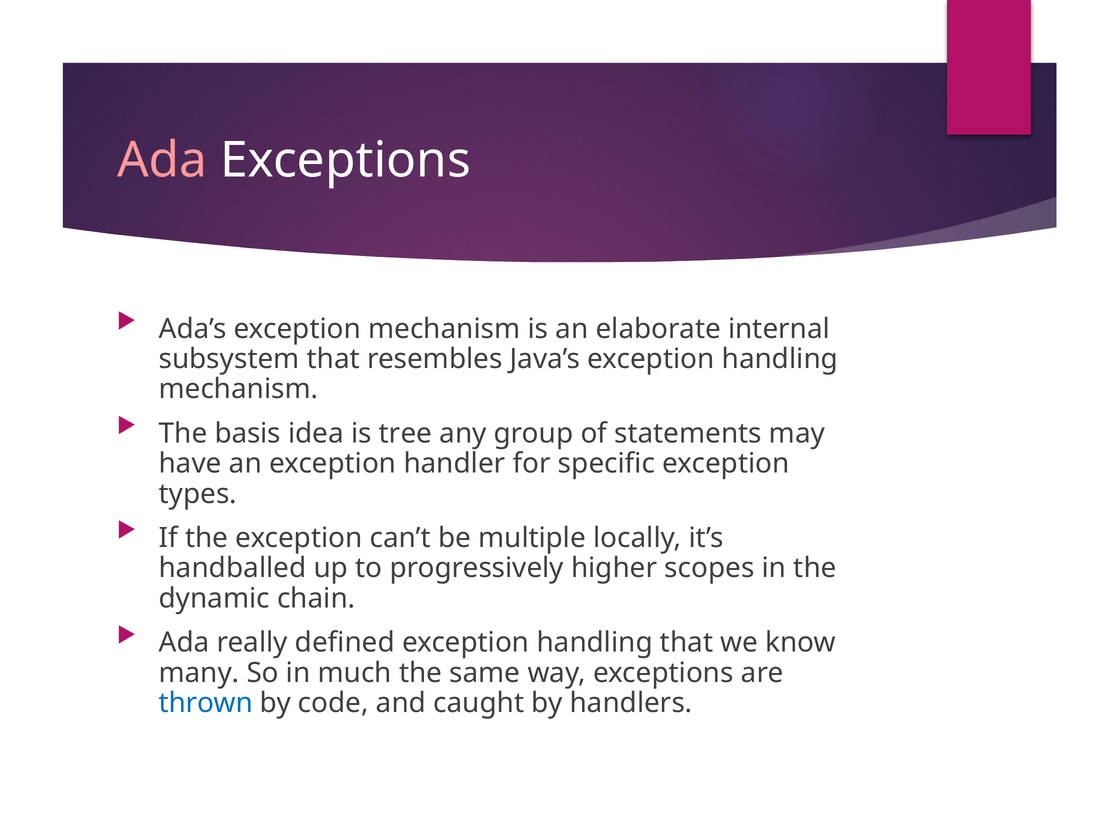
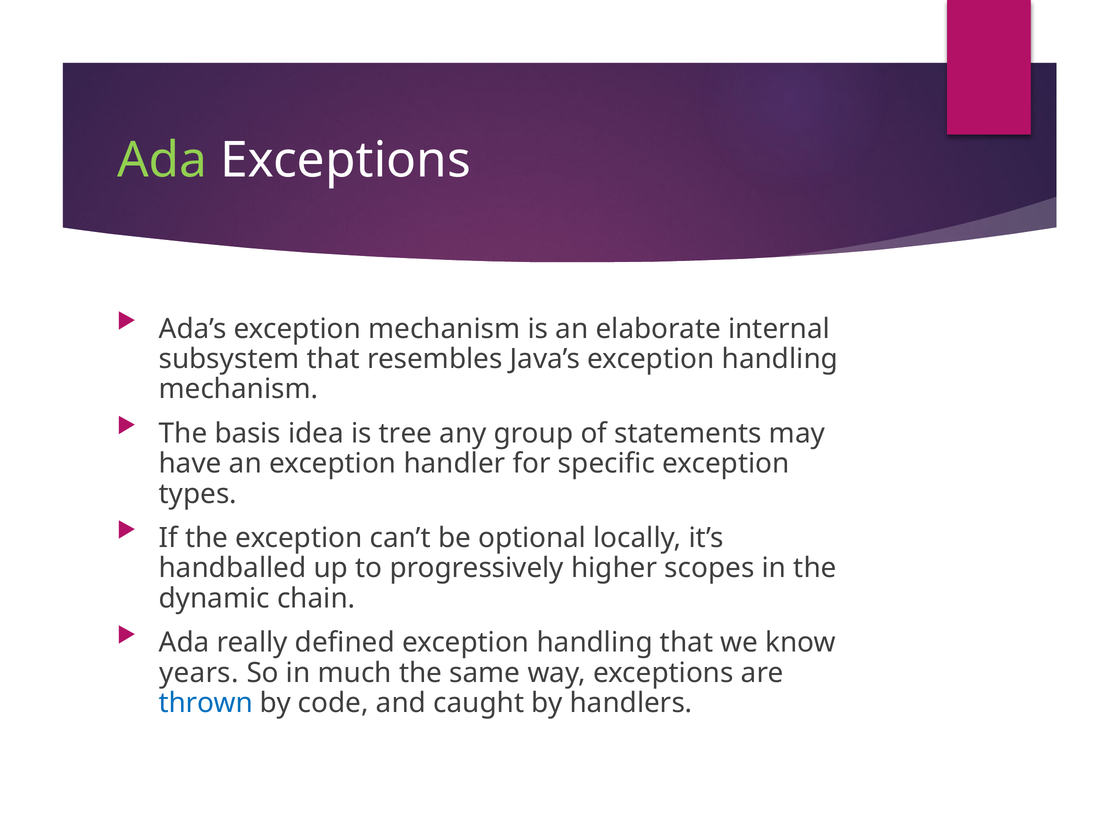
Ada colour: pink -> light green (162, 160)
multiple: multiple -> optional (532, 538)
many: many -> years (199, 672)
